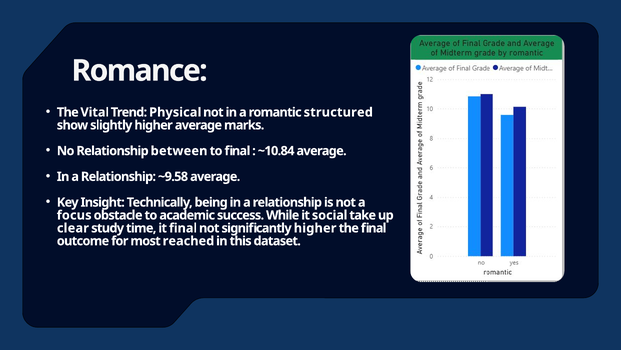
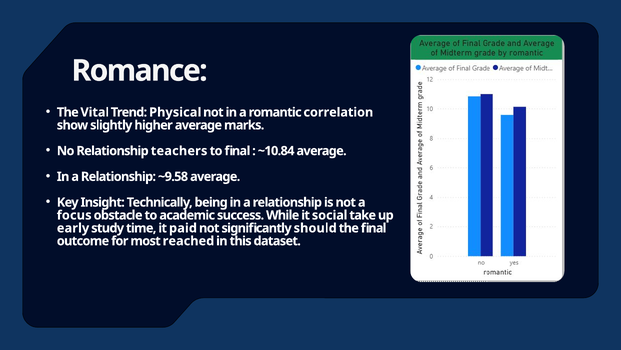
structured: structured -> correlation (338, 112)
between: between -> teachers (179, 151)
clear: clear -> early (73, 228)
it final: final -> paid (183, 228)
significantly higher: higher -> should (315, 228)
